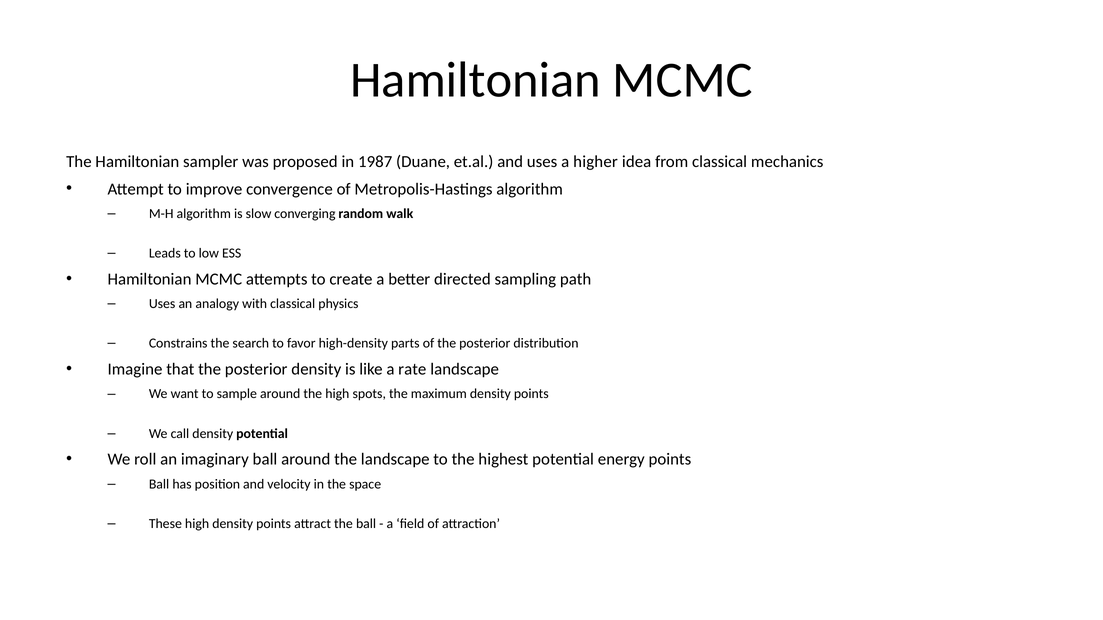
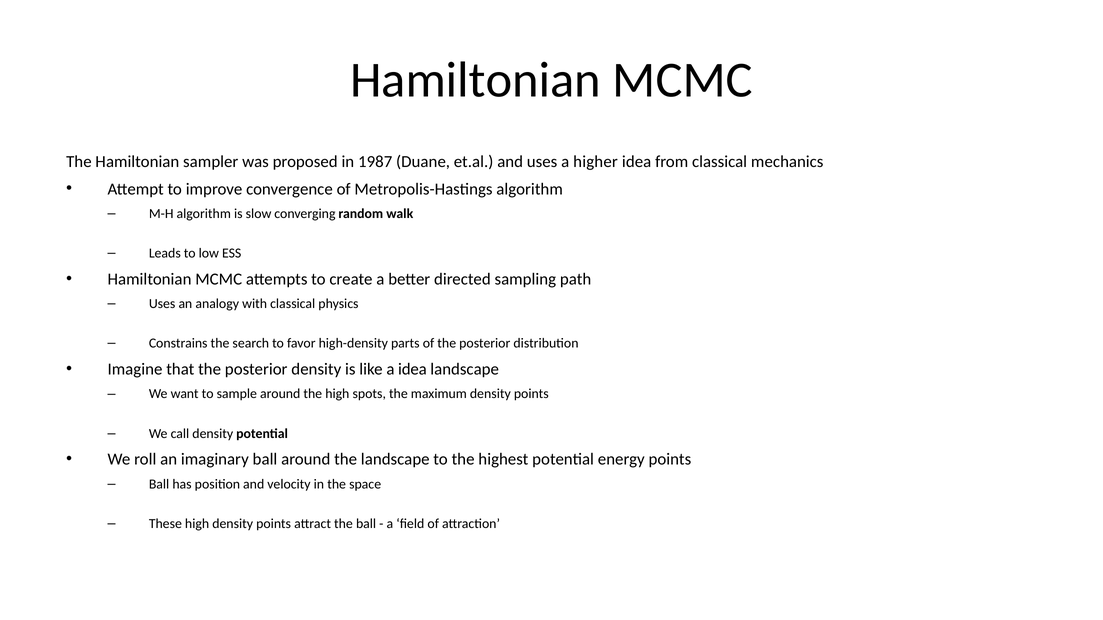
a rate: rate -> idea (412, 370)
